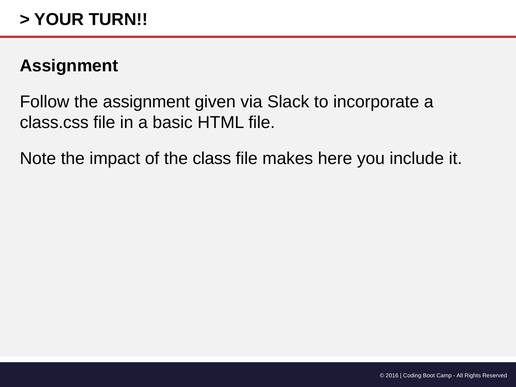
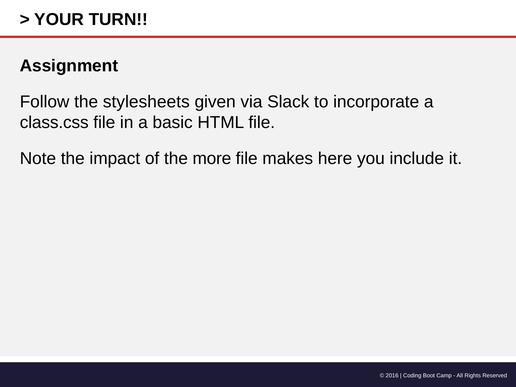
the assignment: assignment -> stylesheets (146, 102)
class: class -> more (212, 159)
